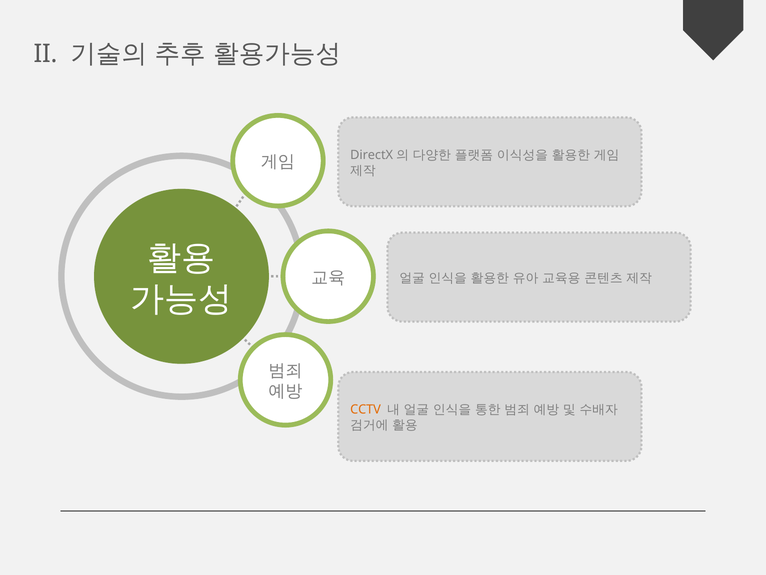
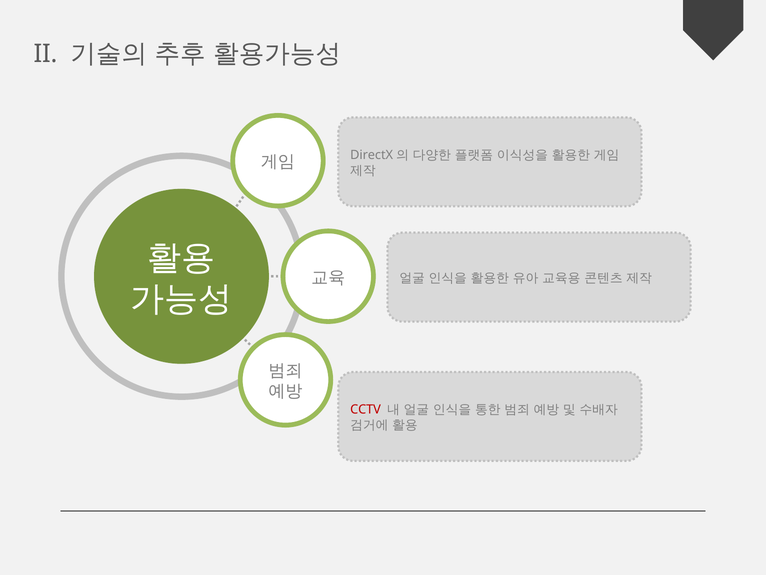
CCTV colour: orange -> red (365, 409)
